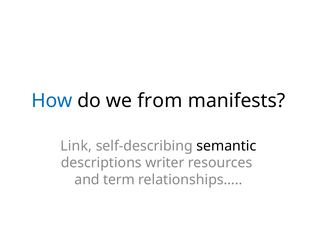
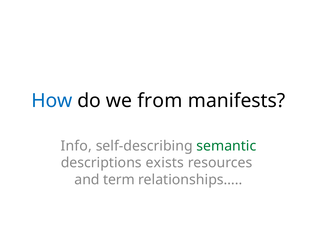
Link: Link -> Info (76, 146)
semantic colour: black -> green (226, 146)
writer: writer -> exists (165, 163)
